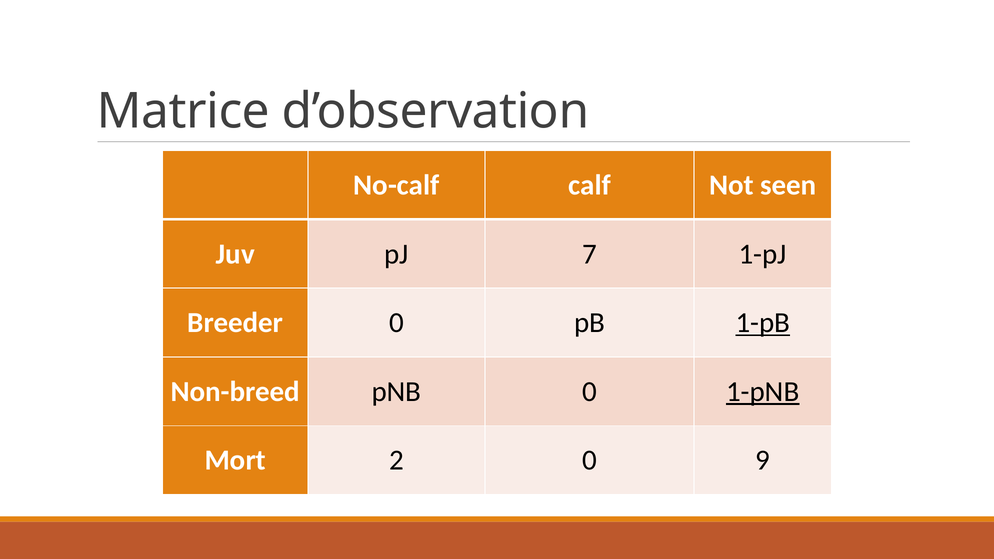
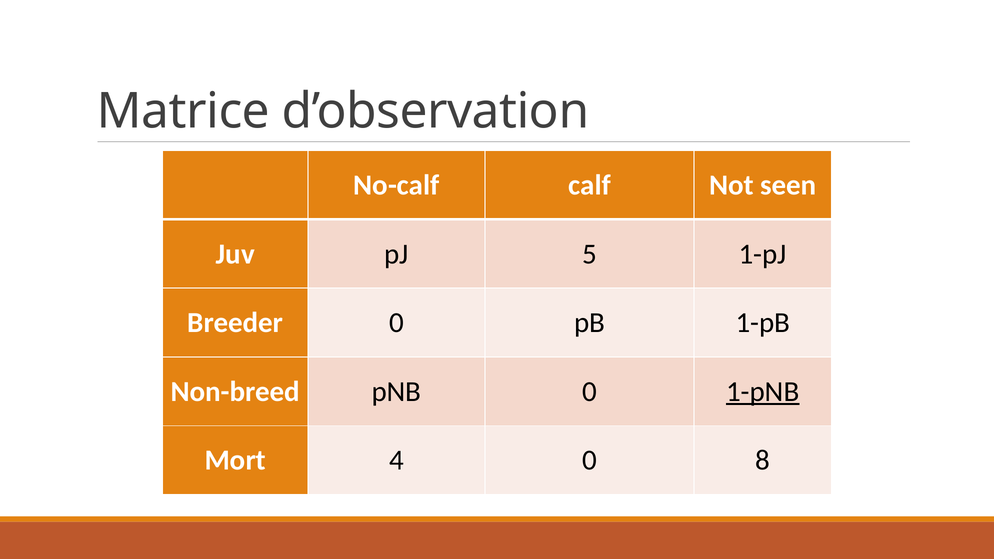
7: 7 -> 5 (590, 254)
1-pB underline: present -> none (763, 323)
2: 2 -> 4 (396, 461)
9: 9 -> 8 (763, 461)
